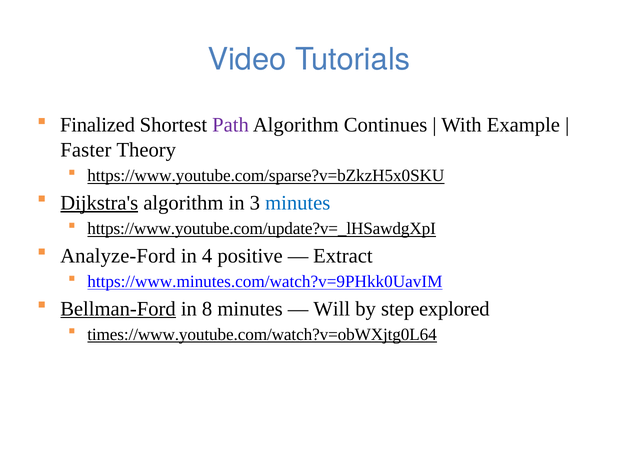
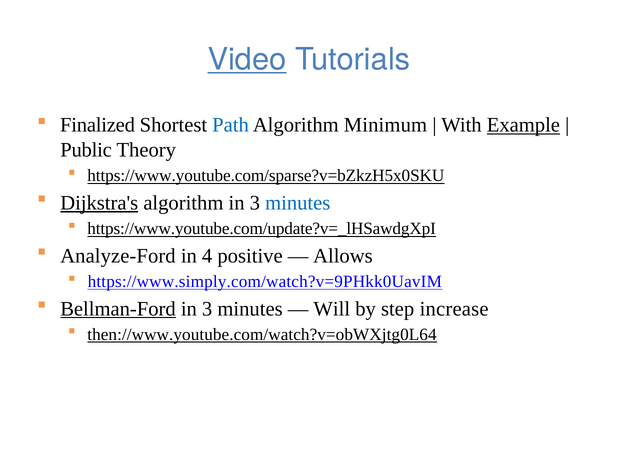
Video underline: none -> present (247, 59)
Path colour: purple -> blue (231, 125)
Continues: Continues -> Minimum (385, 125)
Example underline: none -> present (523, 125)
Faster: Faster -> Public (86, 150)
Extract: Extract -> Allows (343, 256)
https://www.minutes.com/watch?v=9PHkk0UavIM: https://www.minutes.com/watch?v=9PHkk0UavIM -> https://www.simply.com/watch?v=9PHkk0UavIM (265, 281)
8: 8 -> 3 (207, 308)
explored: explored -> increase (454, 308)
times://www.youtube.com/watch?v=obWXjtg0L64: times://www.youtube.com/watch?v=obWXjtg0L64 -> then://www.youtube.com/watch?v=obWXjtg0L64 (262, 334)
